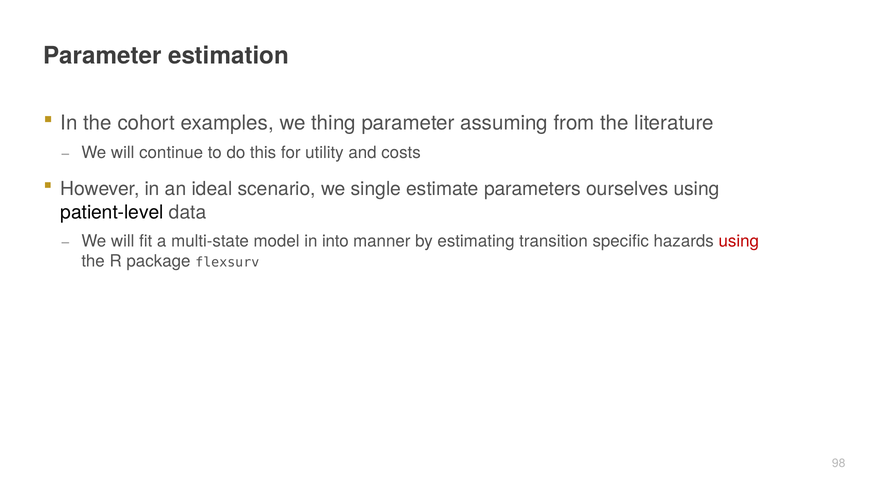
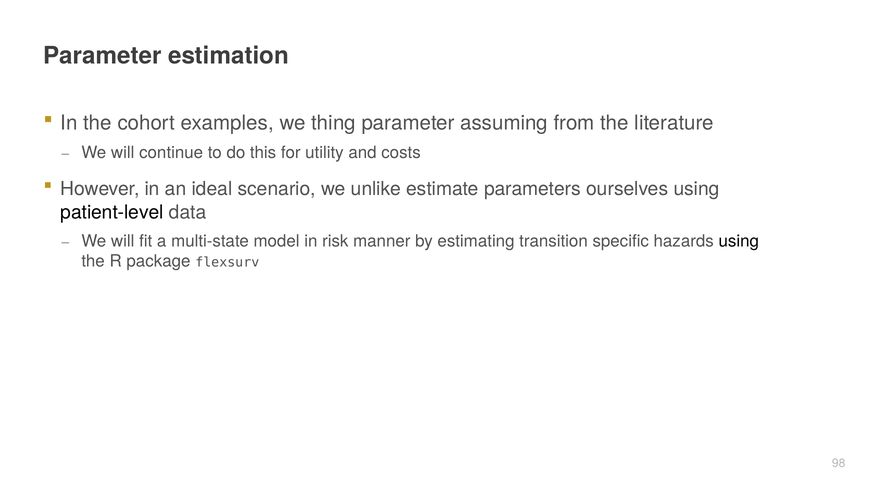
single: single -> unlike (376, 189)
into: into -> risk (335, 241)
using colour: red -> black (739, 241)
